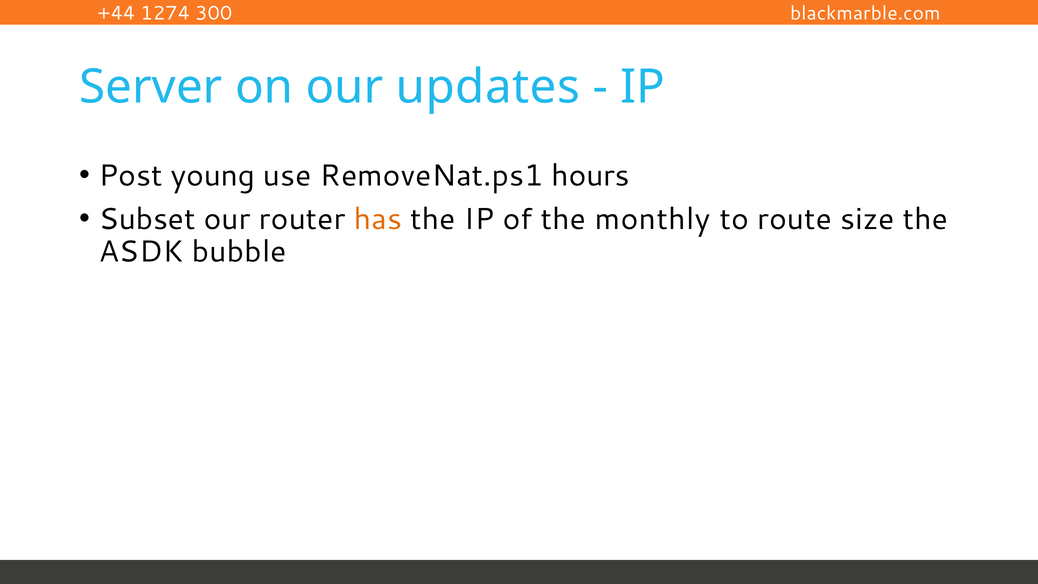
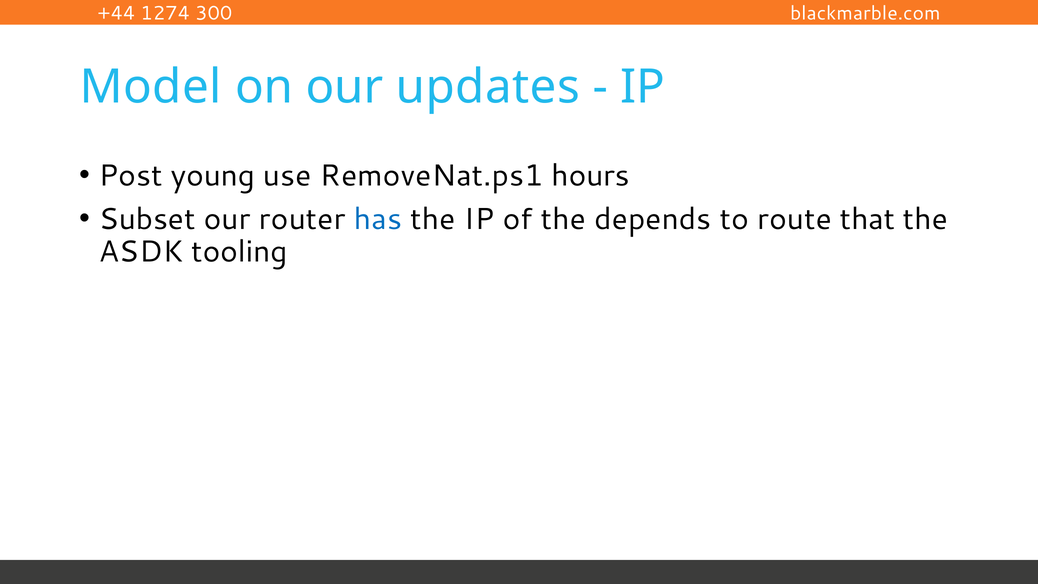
Server: Server -> Model (151, 87)
has colour: orange -> blue (378, 219)
monthly: monthly -> depends (653, 219)
size: size -> that (868, 219)
bubble: bubble -> tooling (239, 252)
